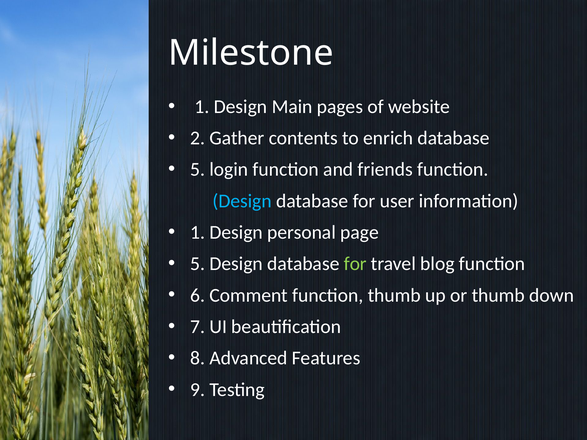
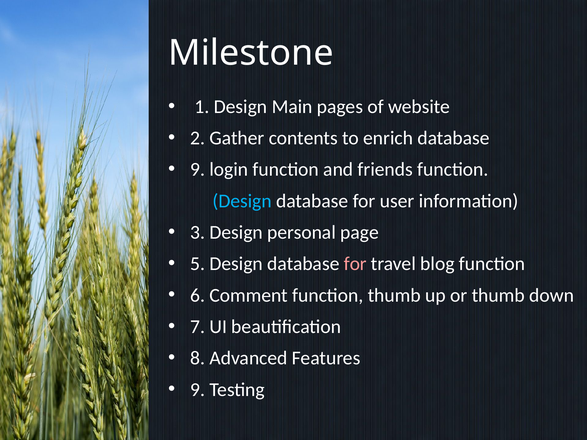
5: 5 -> 9 (198, 170)
1: 1 -> 3 (198, 233)
for colour: light green -> pink (355, 264)
